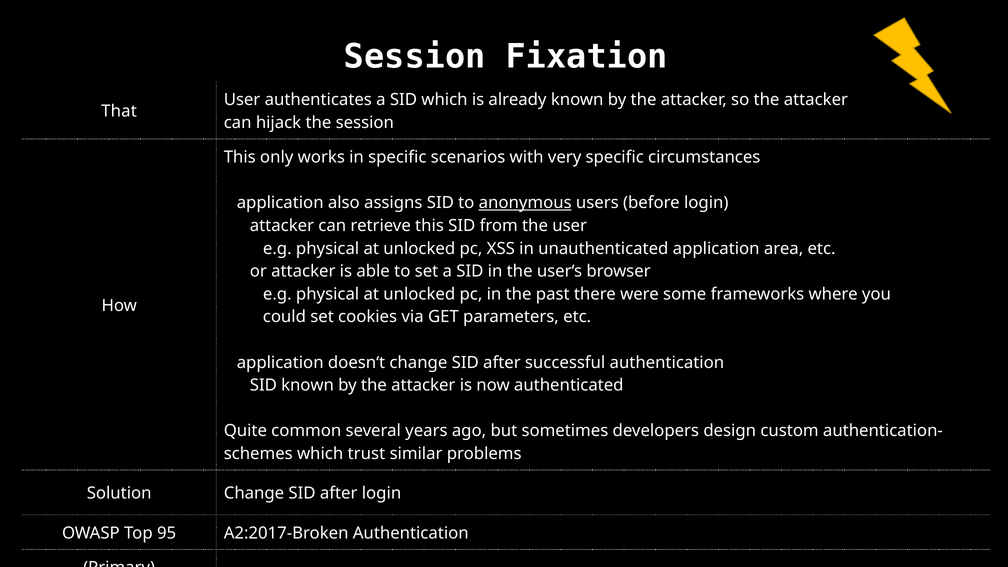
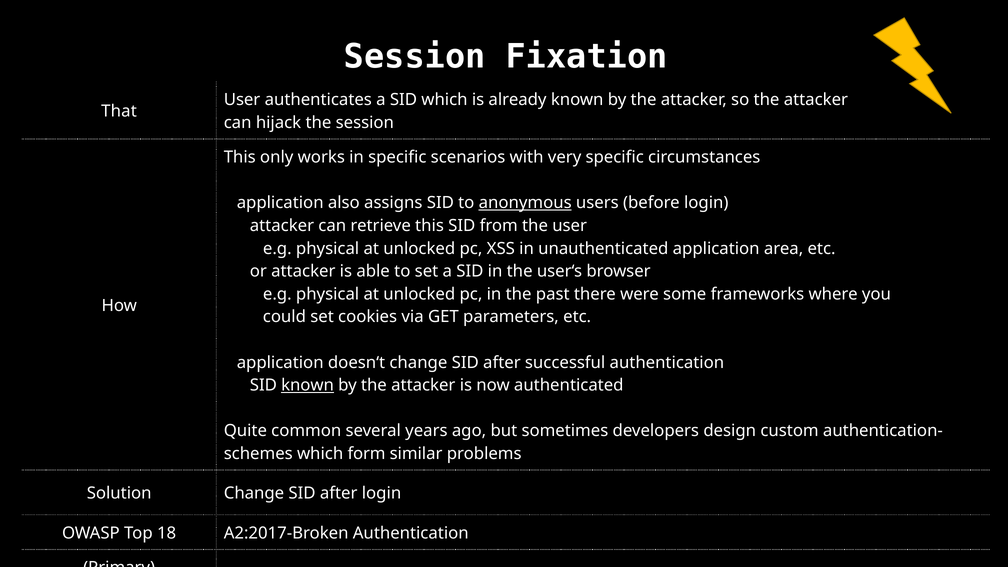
known underline: none -> present (308, 385)
trust: trust -> form (367, 454)
95: 95 -> 18 (167, 533)
